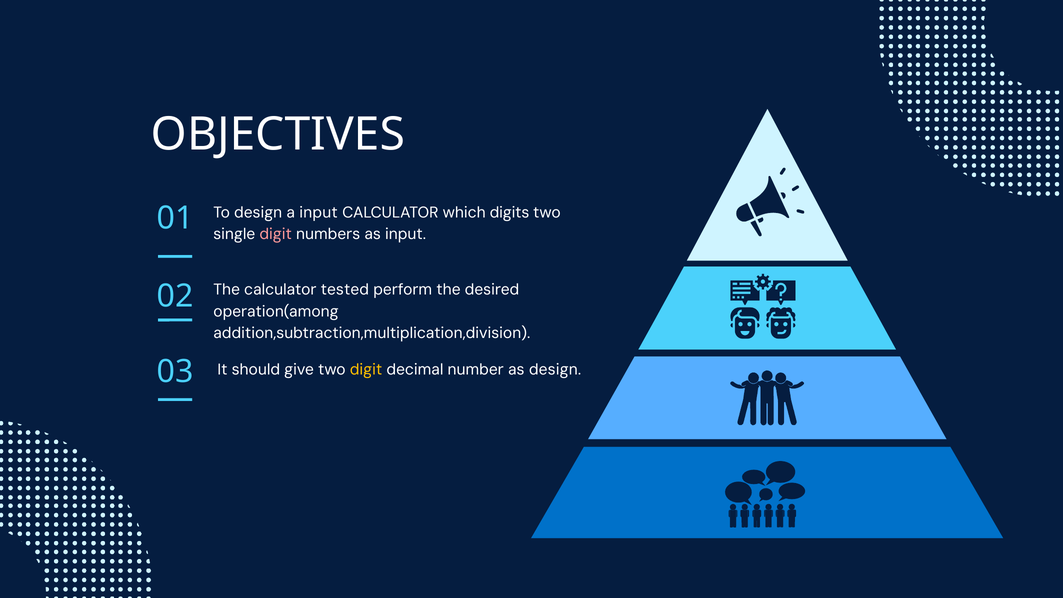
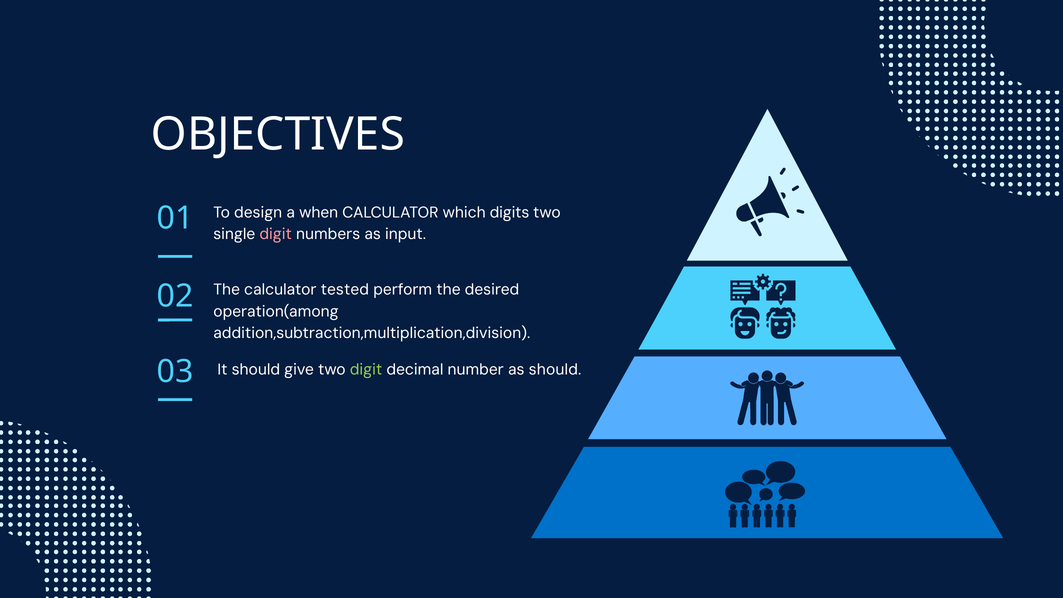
a input: input -> when (319, 213)
digit colour: yellow -> light green (366, 369)
as design: design -> should (555, 369)
